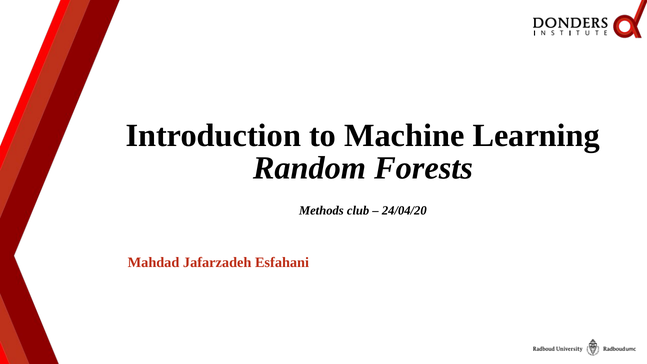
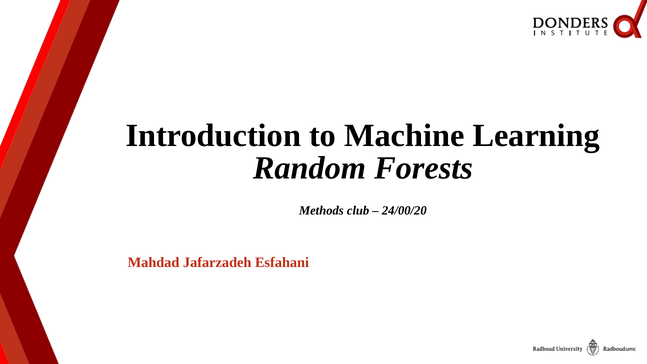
24/04/20: 24/04/20 -> 24/00/20 (404, 211)
